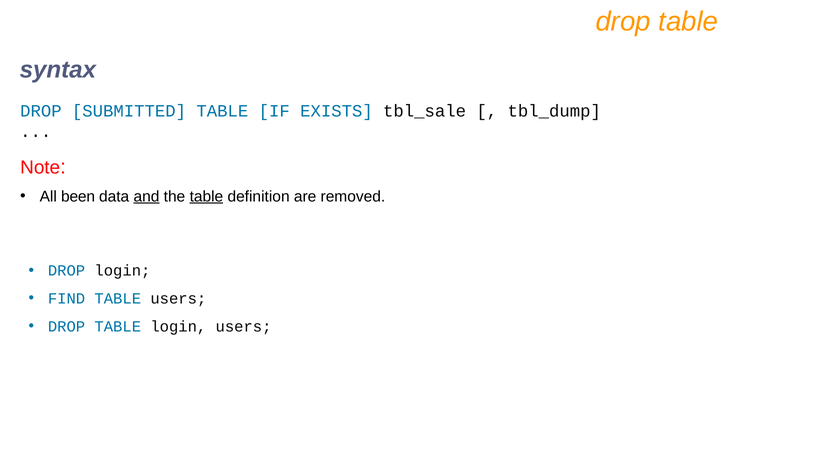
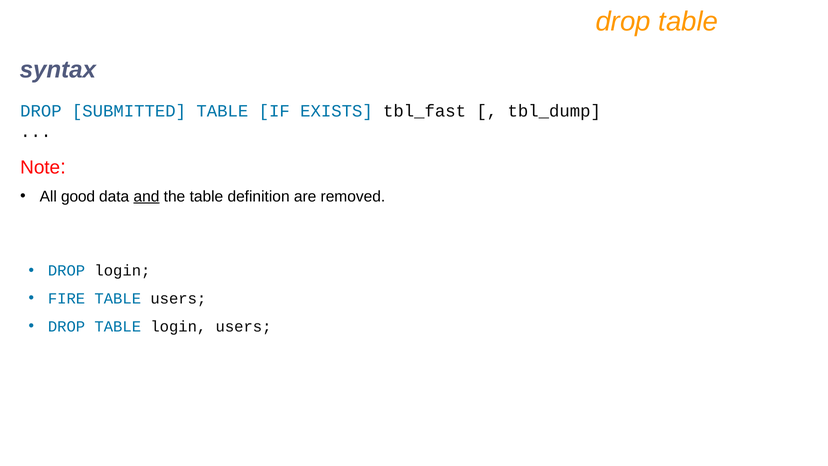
tbl_sale: tbl_sale -> tbl_fast (425, 111)
been: been -> good (78, 196)
table underline: present -> none (206, 196)
FIND: FIND -> FIRE (67, 299)
